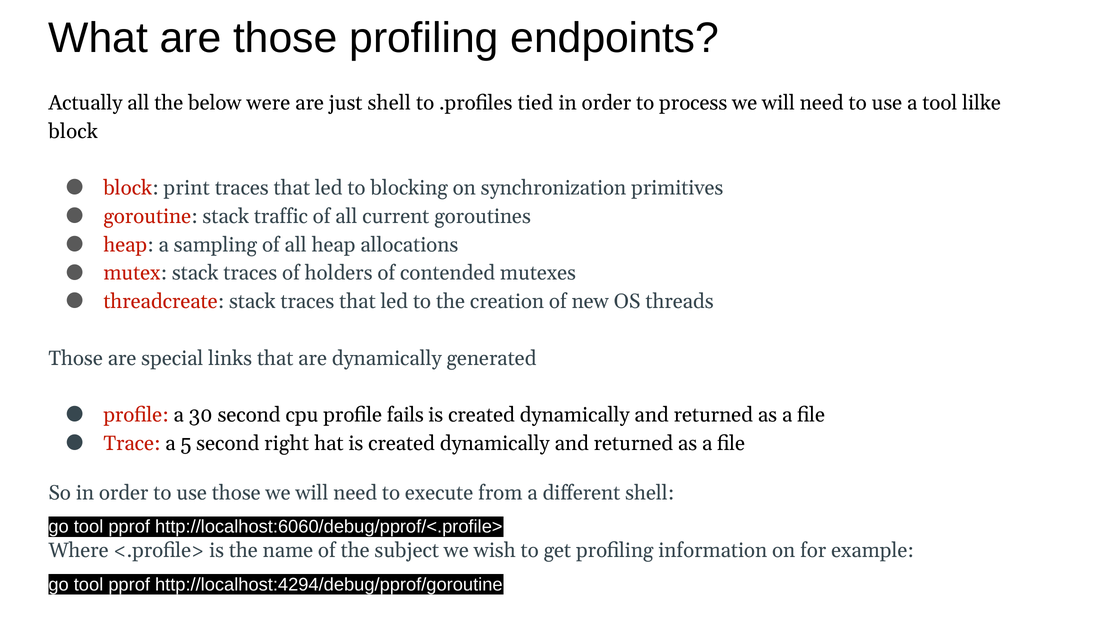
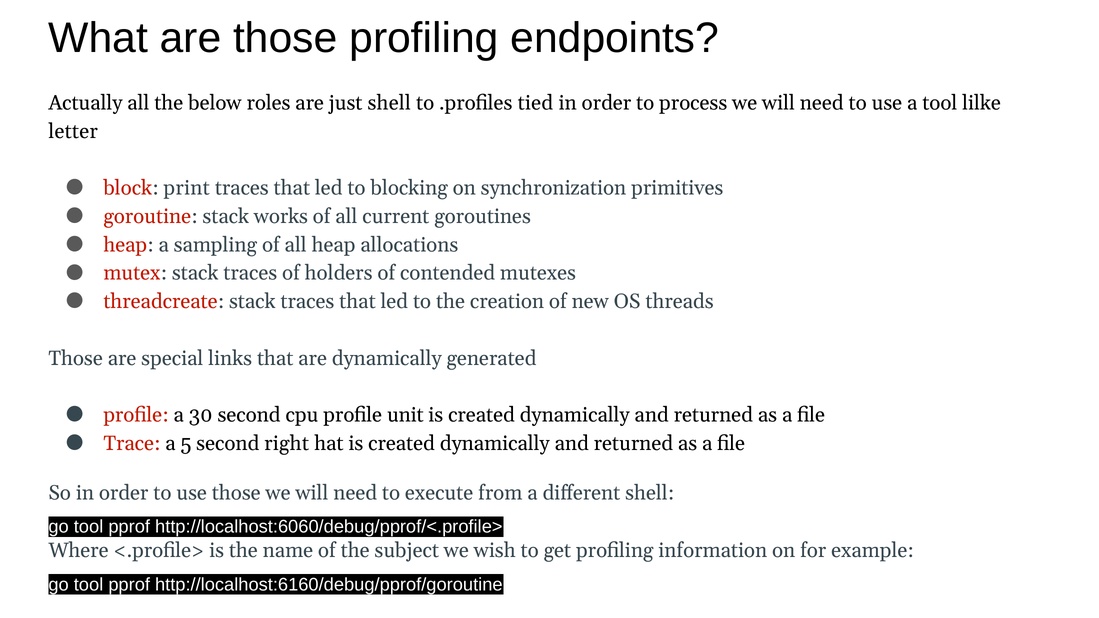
were: were -> roles (269, 103)
block: block -> letter (73, 131)
traffic: traffic -> works (281, 216)
fails: fails -> unit (405, 415)
http://localhost:4294/debug/pprof/goroutine: http://localhost:4294/debug/pprof/goroutine -> http://localhost:6160/debug/pprof/goroutine (329, 585)
